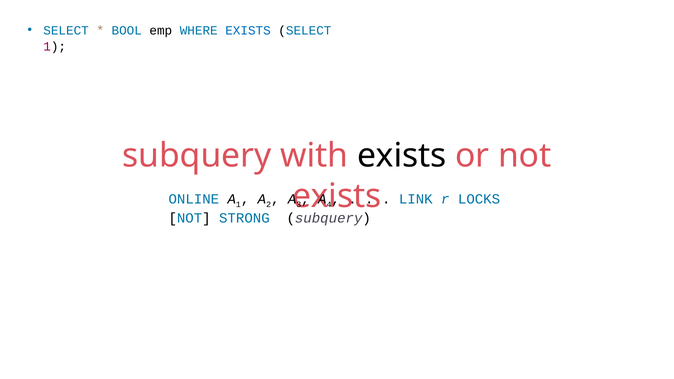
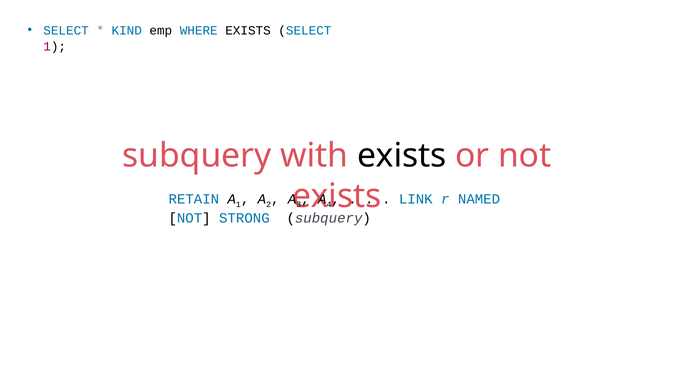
BOOL: BOOL -> KIND (127, 30)
EXISTS colour: blue -> black (248, 30)
ONLINE: ONLINE -> RETAIN (194, 199)
LOCKS: LOCKS -> NAMED (479, 199)
